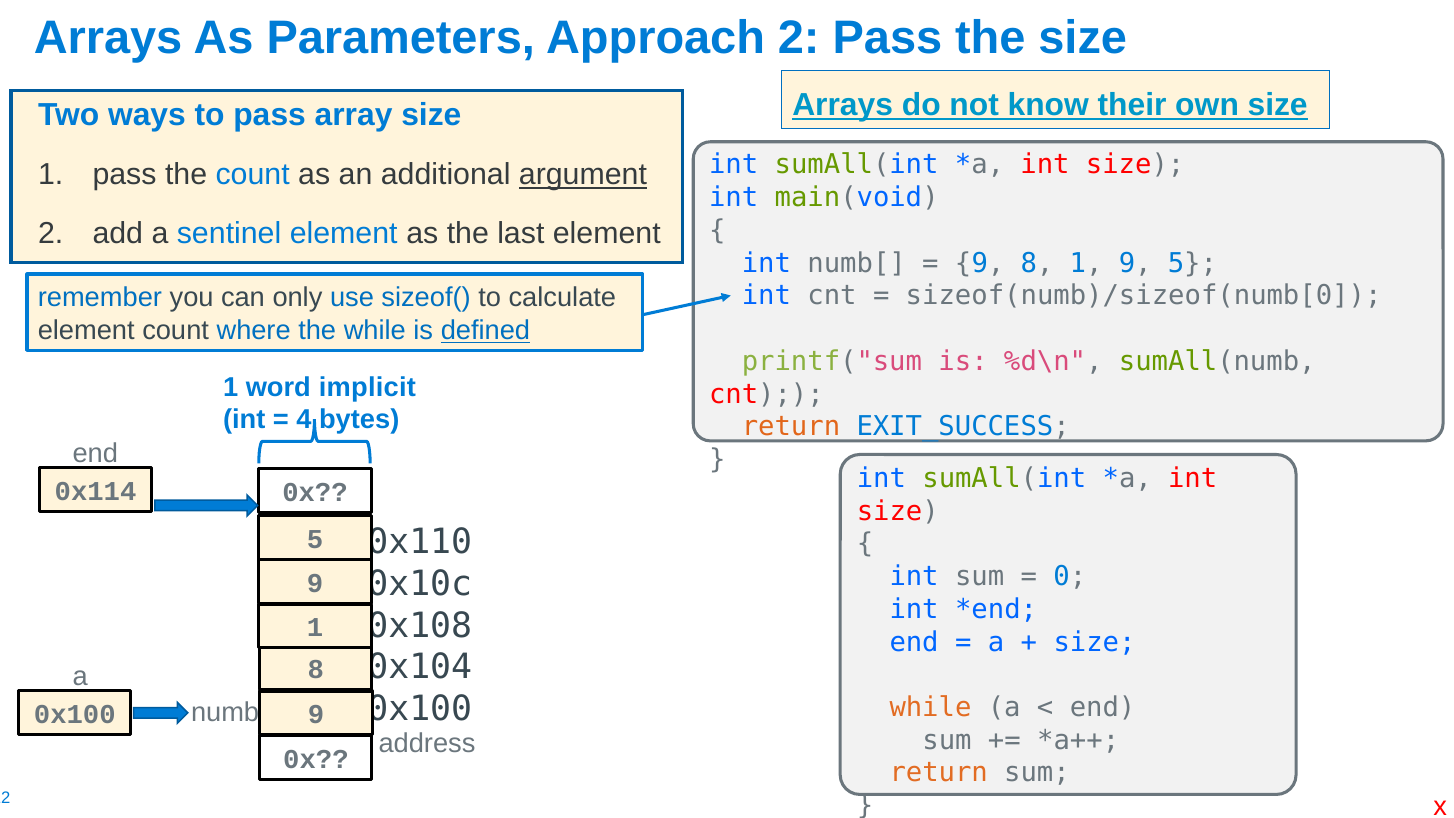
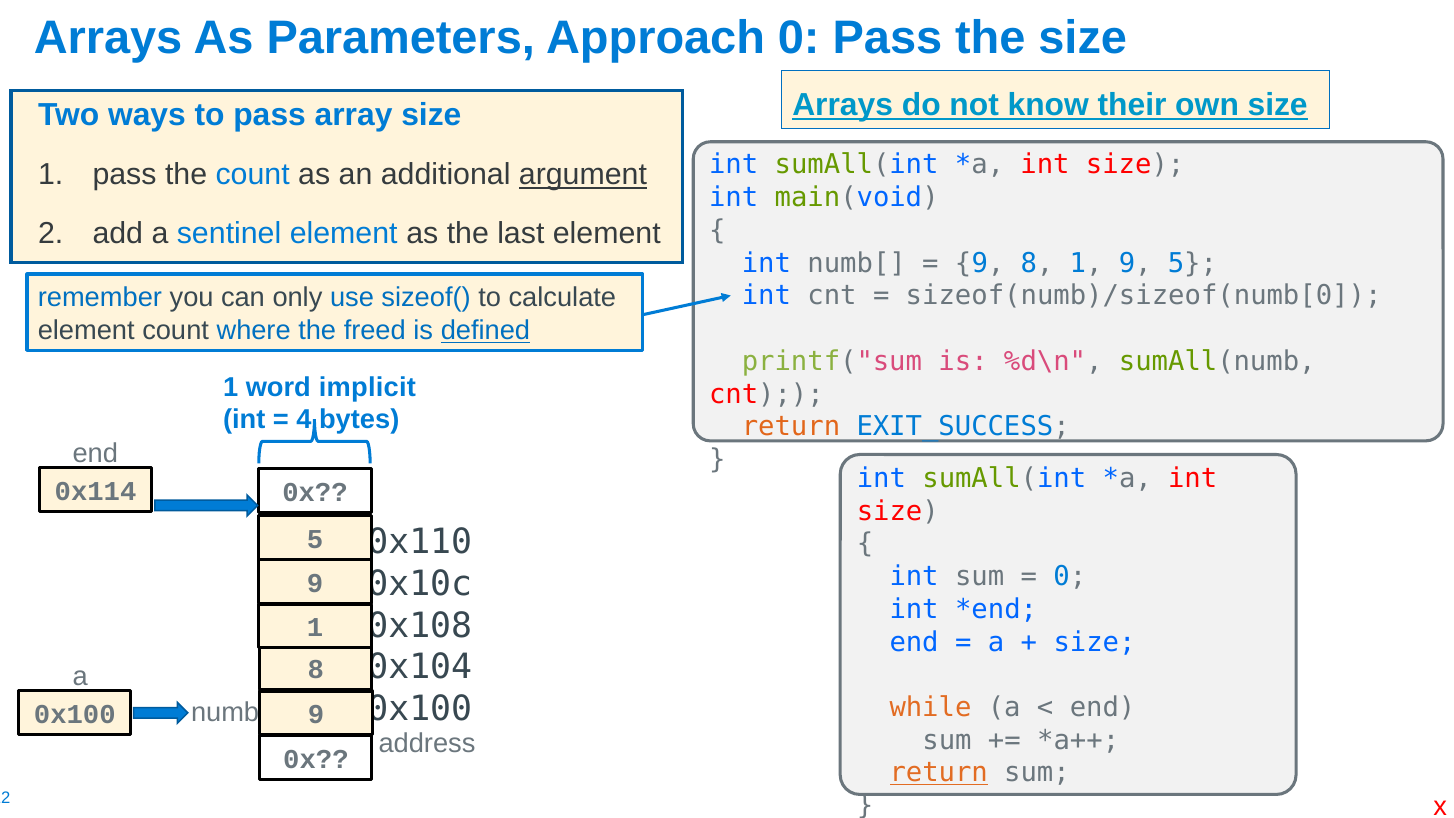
Approach 2: 2 -> 0 (799, 38)
the while: while -> freed (375, 330)
return underline: none -> present (939, 773)
